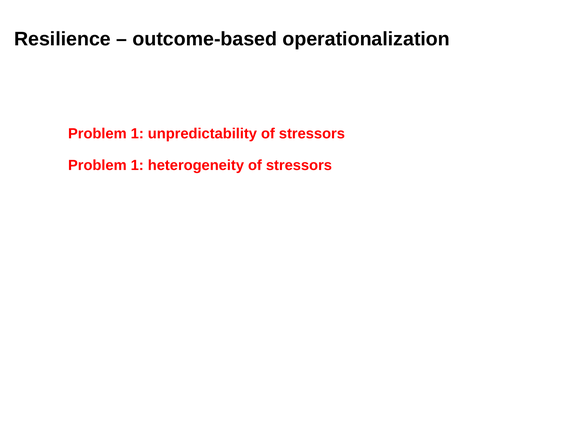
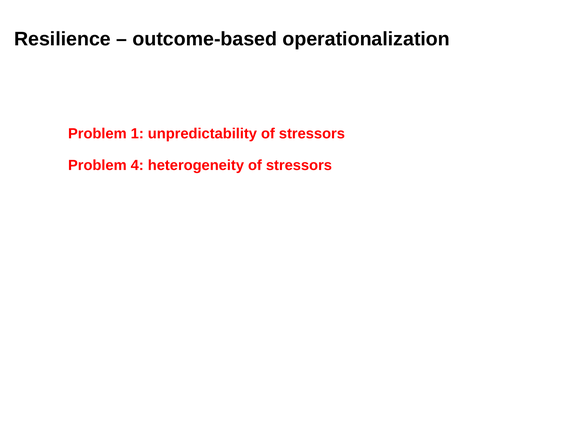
1: 1 -> 4 (137, 166)
